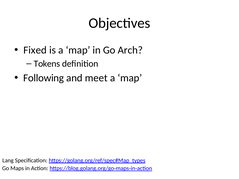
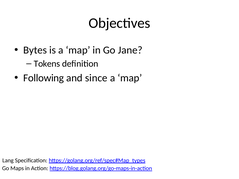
Fixed: Fixed -> Bytes (35, 50)
Arch: Arch -> Jane (130, 50)
meet: meet -> since (96, 78)
